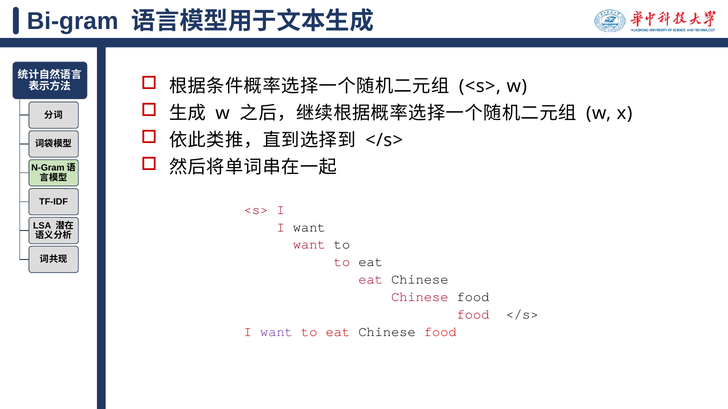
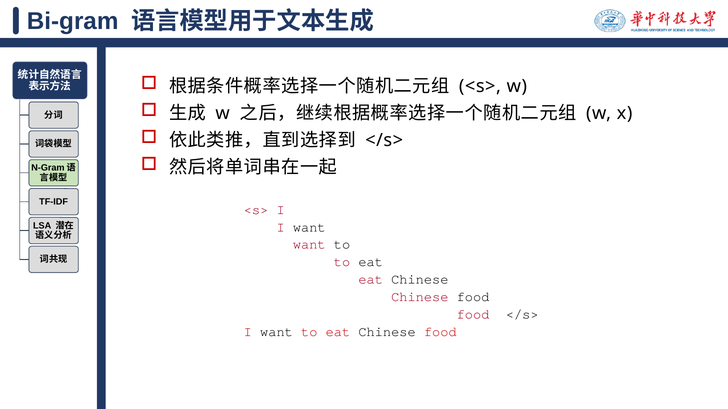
want colour: purple -> black (277, 332)
